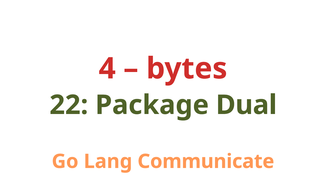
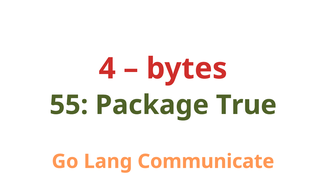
22: 22 -> 55 (69, 105)
Dual: Dual -> True (246, 105)
